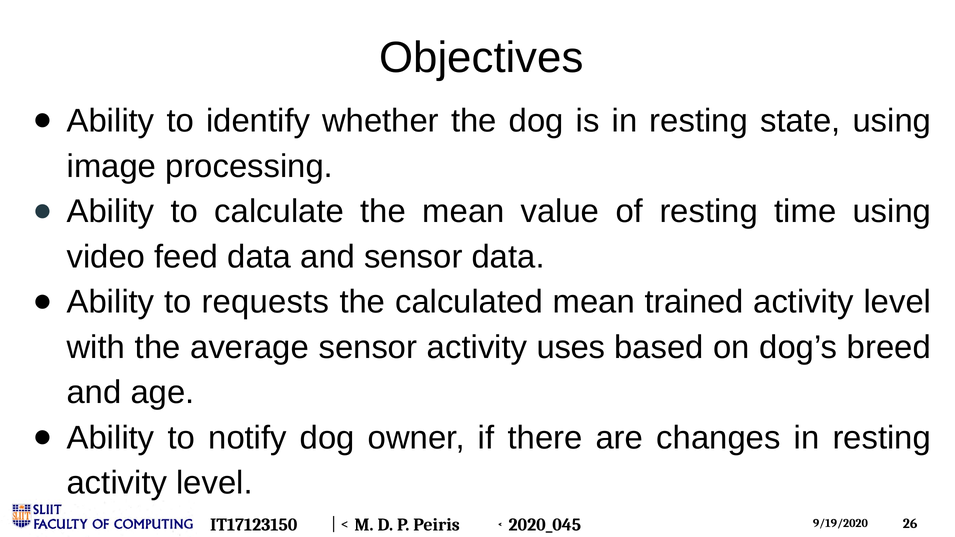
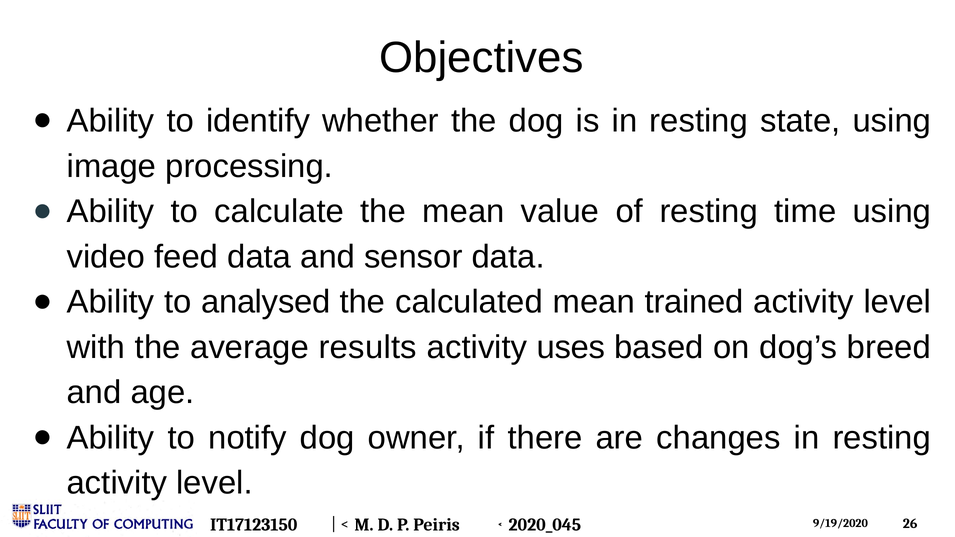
requests: requests -> analysed (266, 302)
average sensor: sensor -> results (368, 347)
